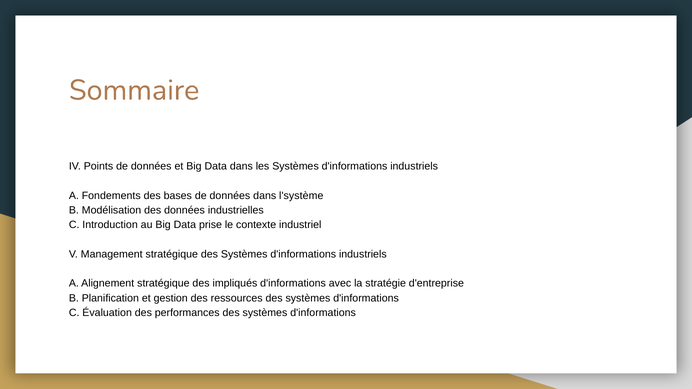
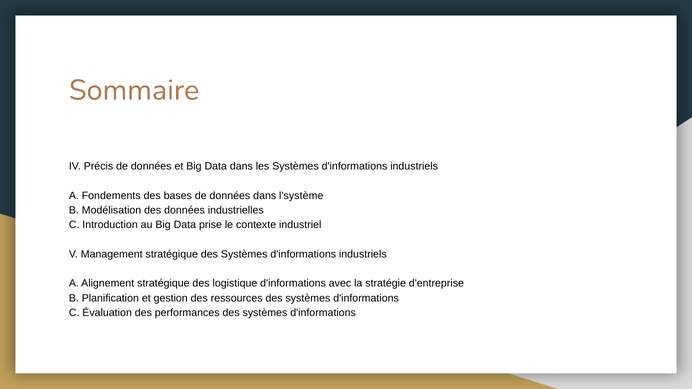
Points: Points -> Précis (98, 167)
impliqués: impliqués -> logistique (235, 284)
